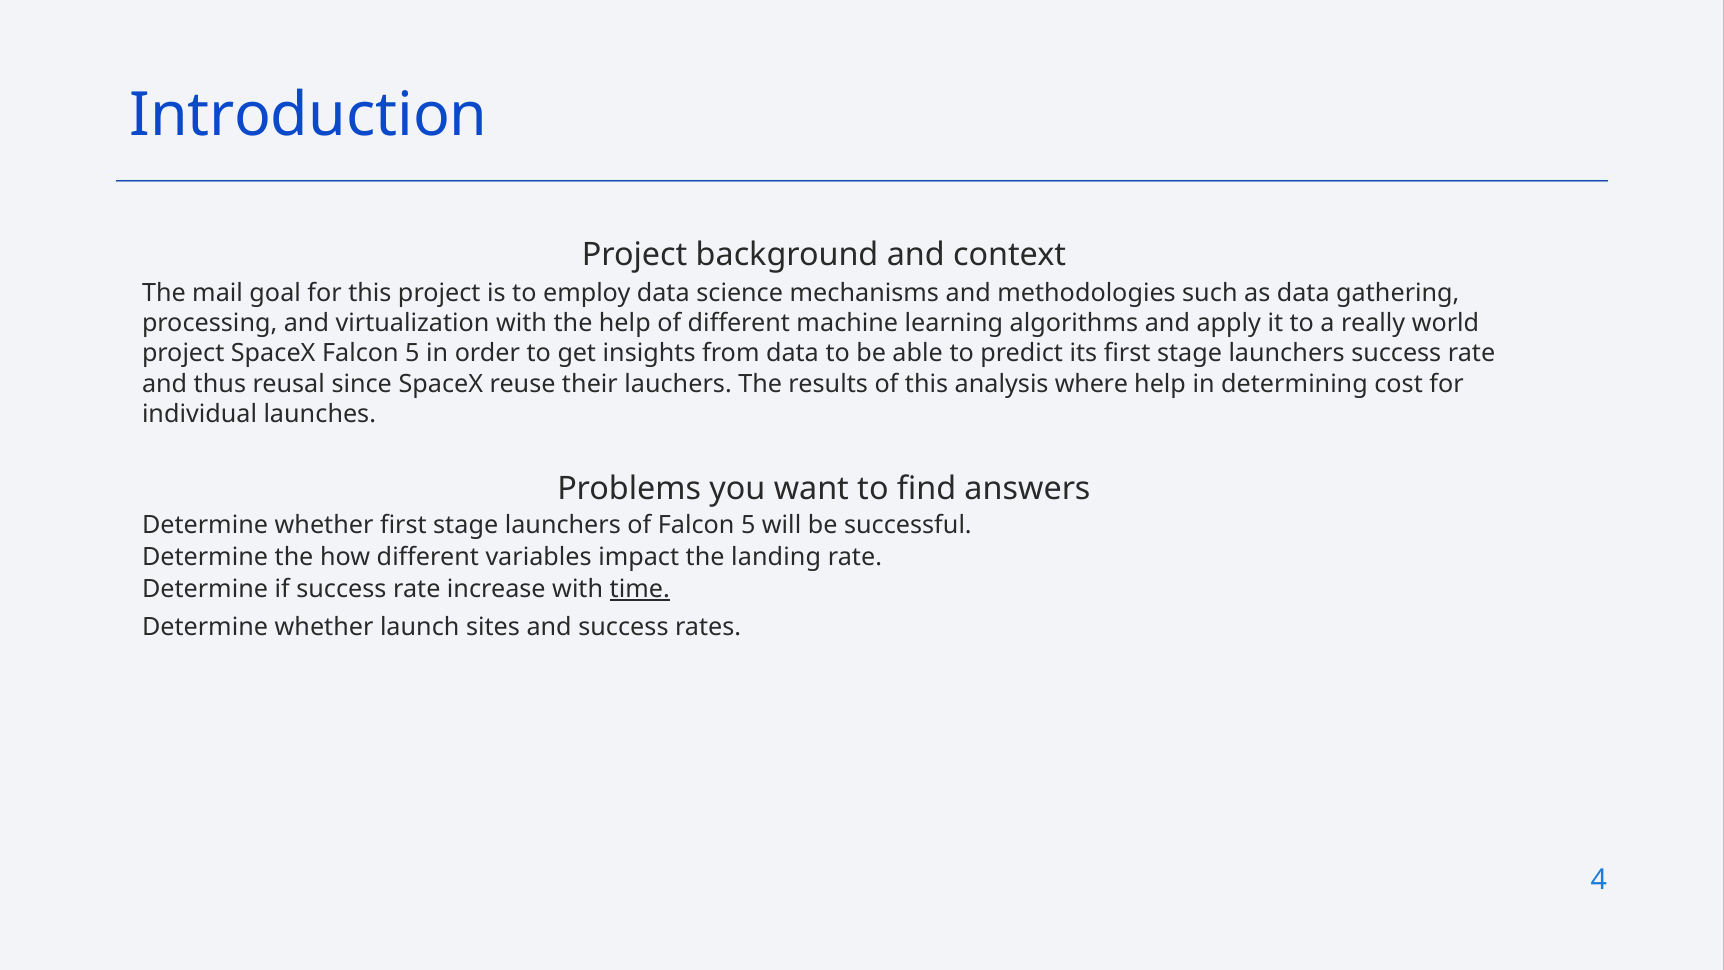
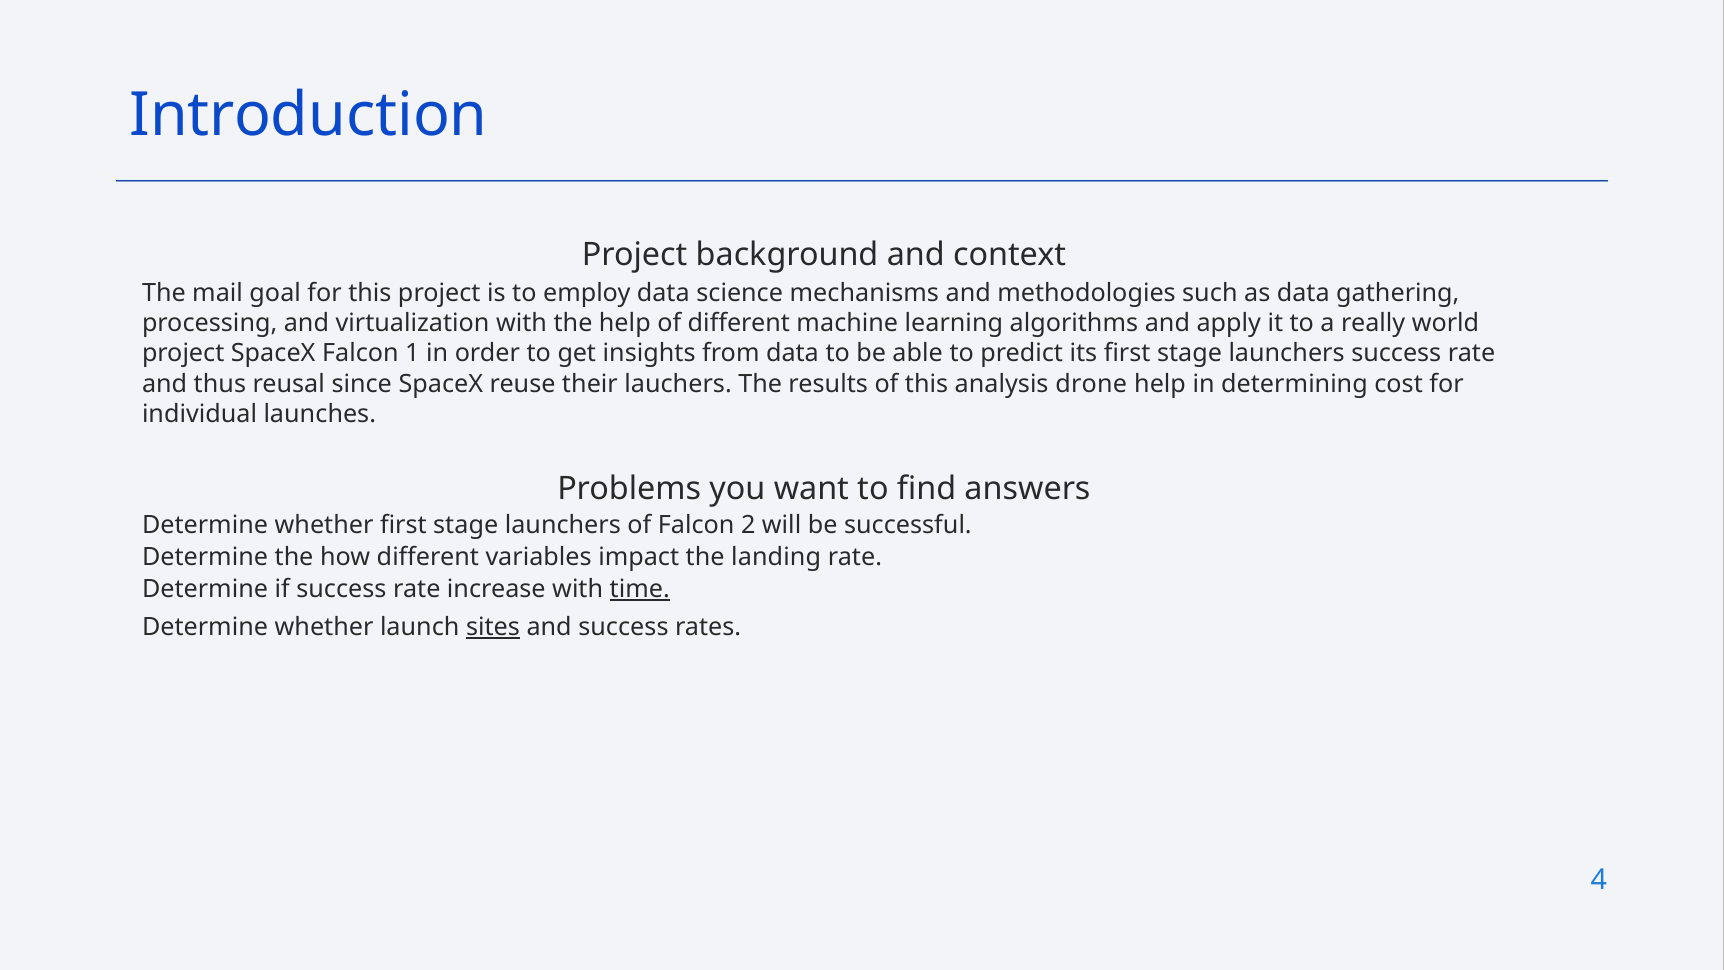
SpaceX Falcon 5: 5 -> 1 (412, 354)
where: where -> drone (1091, 384)
of Falcon 5: 5 -> 2 (748, 525)
sites underline: none -> present (493, 627)
